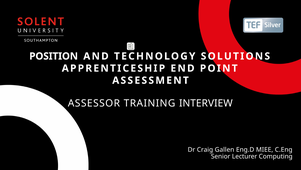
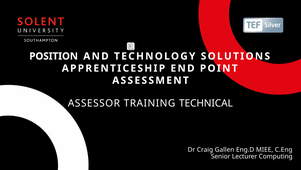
INTERVIEW: INTERVIEW -> TECHNICAL (206, 103)
